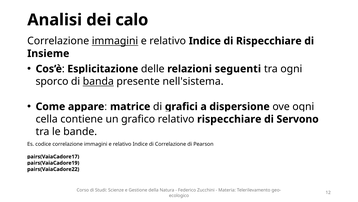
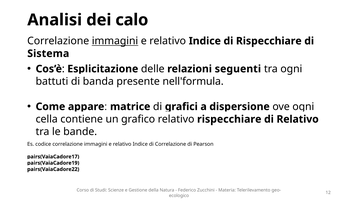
Insieme: Insieme -> Sistema (48, 53)
sporco: sporco -> battuti (52, 81)
banda underline: present -> none (98, 81)
nell'sistema: nell'sistema -> nell'formula (193, 81)
di Servono: Servono -> Relativo (298, 119)
